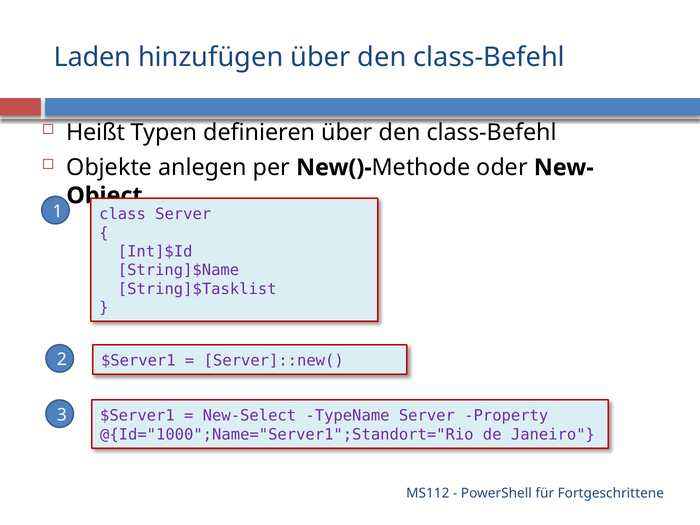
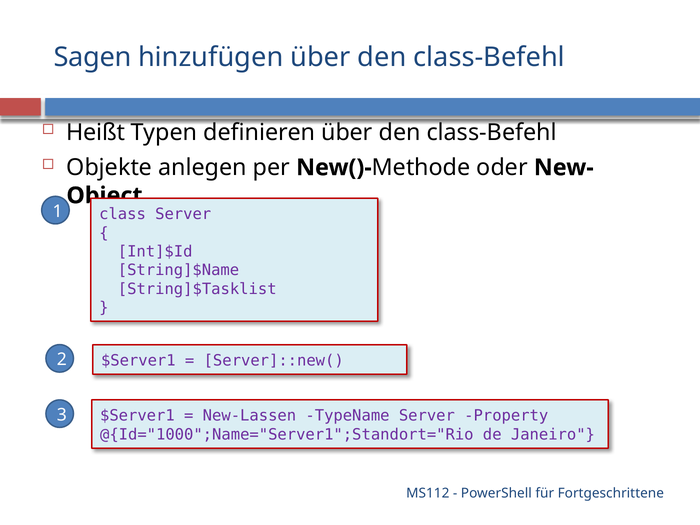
Laden: Laden -> Sagen (93, 57)
New-Select: New-Select -> New-Lassen (249, 416)
